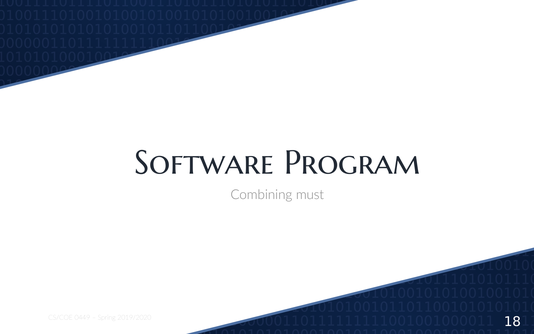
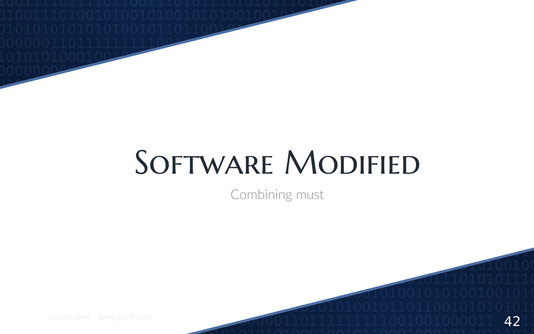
Program: Program -> Modified (352, 163)
18: 18 -> 42 (512, 321)
